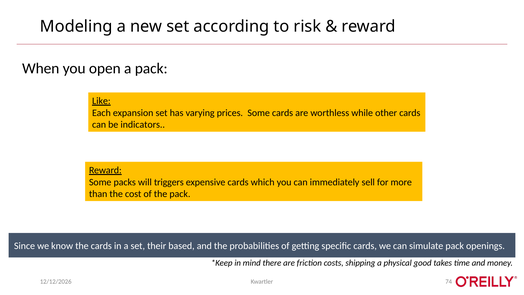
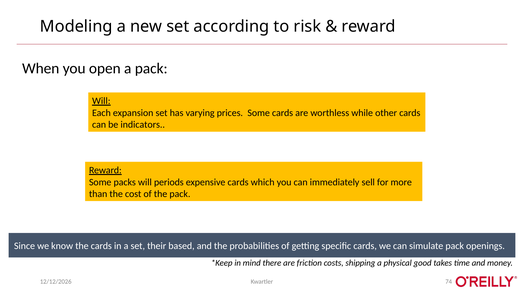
Like: Like -> Will (101, 101)
triggers: triggers -> periods (169, 182)
